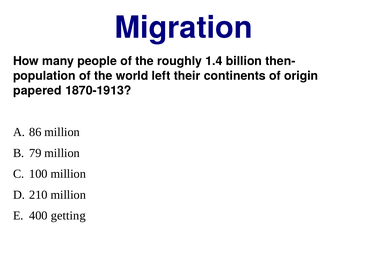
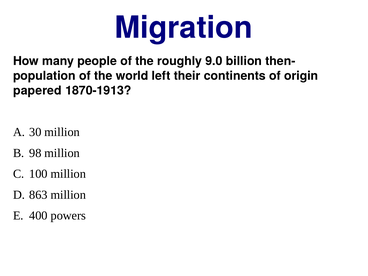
1.4: 1.4 -> 9.0 (214, 61)
86: 86 -> 30 (35, 132)
79: 79 -> 98 (35, 153)
210: 210 -> 863 (38, 195)
getting: getting -> powers (68, 216)
